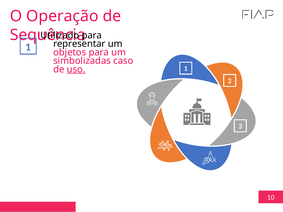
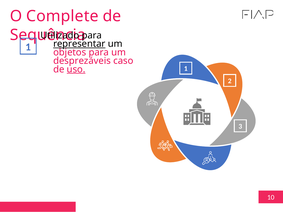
Operação: Operação -> Complete (62, 16)
representar underline: none -> present (79, 44)
simbolizadas: simbolizadas -> desprezáveis (82, 61)
